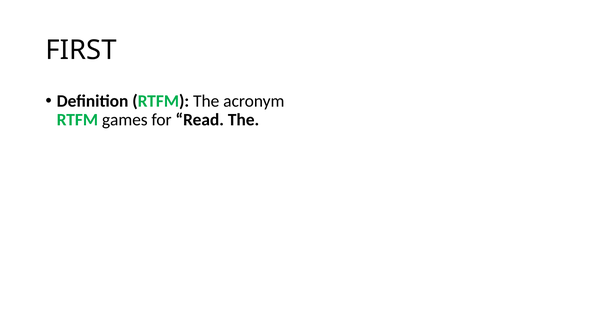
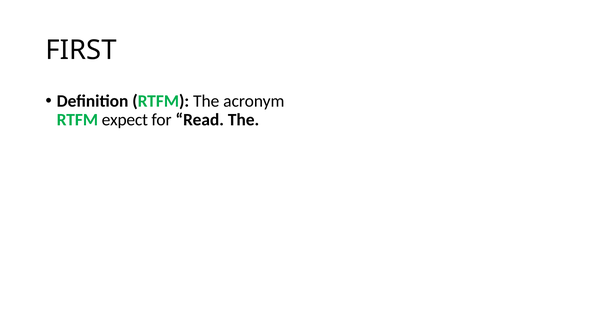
games: games -> expect (125, 120)
